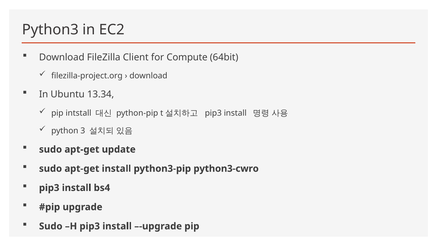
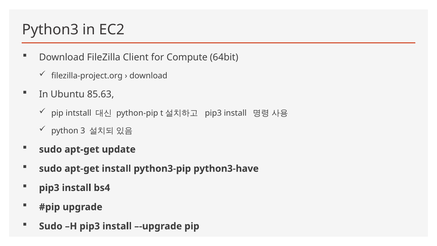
13.34: 13.34 -> 85.63 (101, 94)
python3-cwro: python3-cwro -> python3-have (226, 168)
